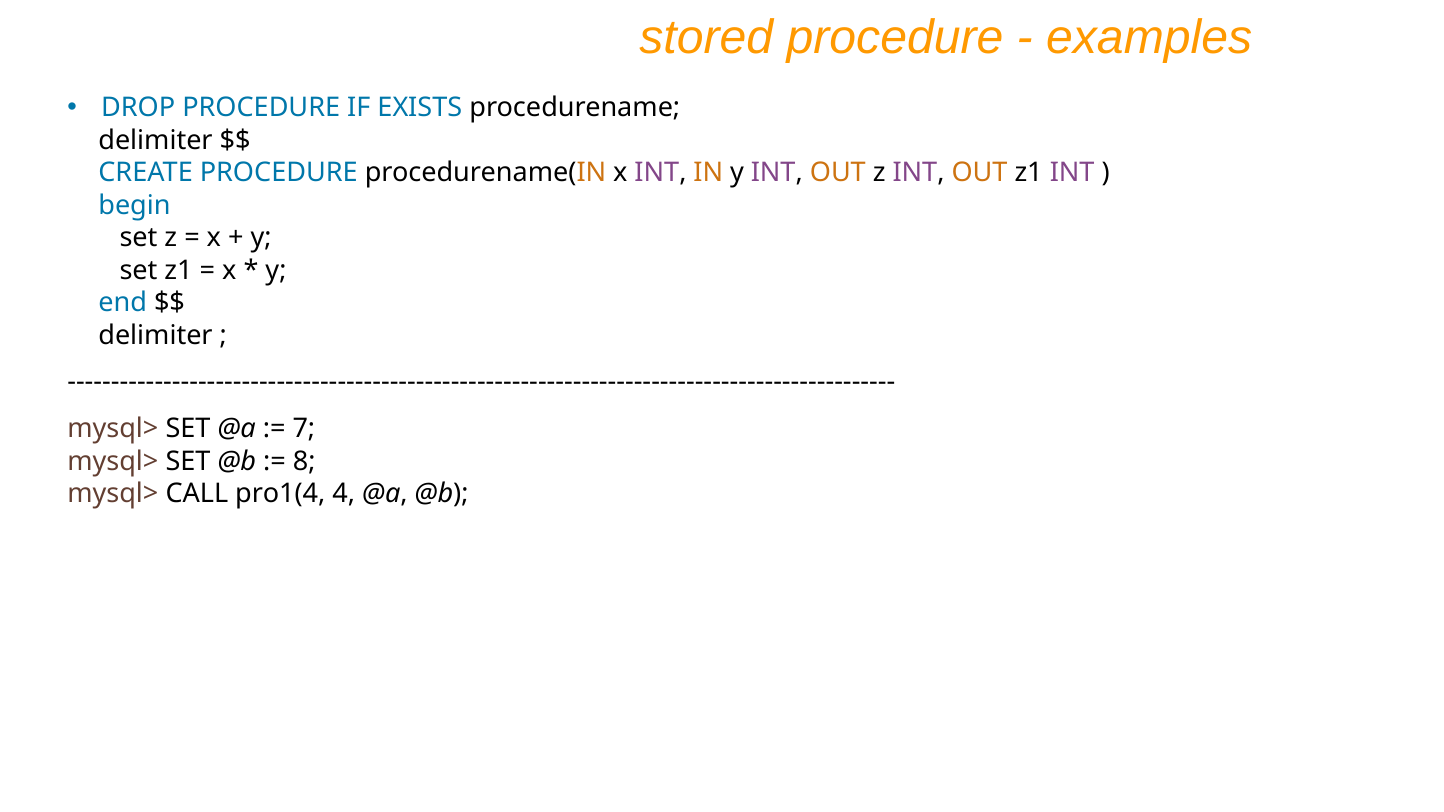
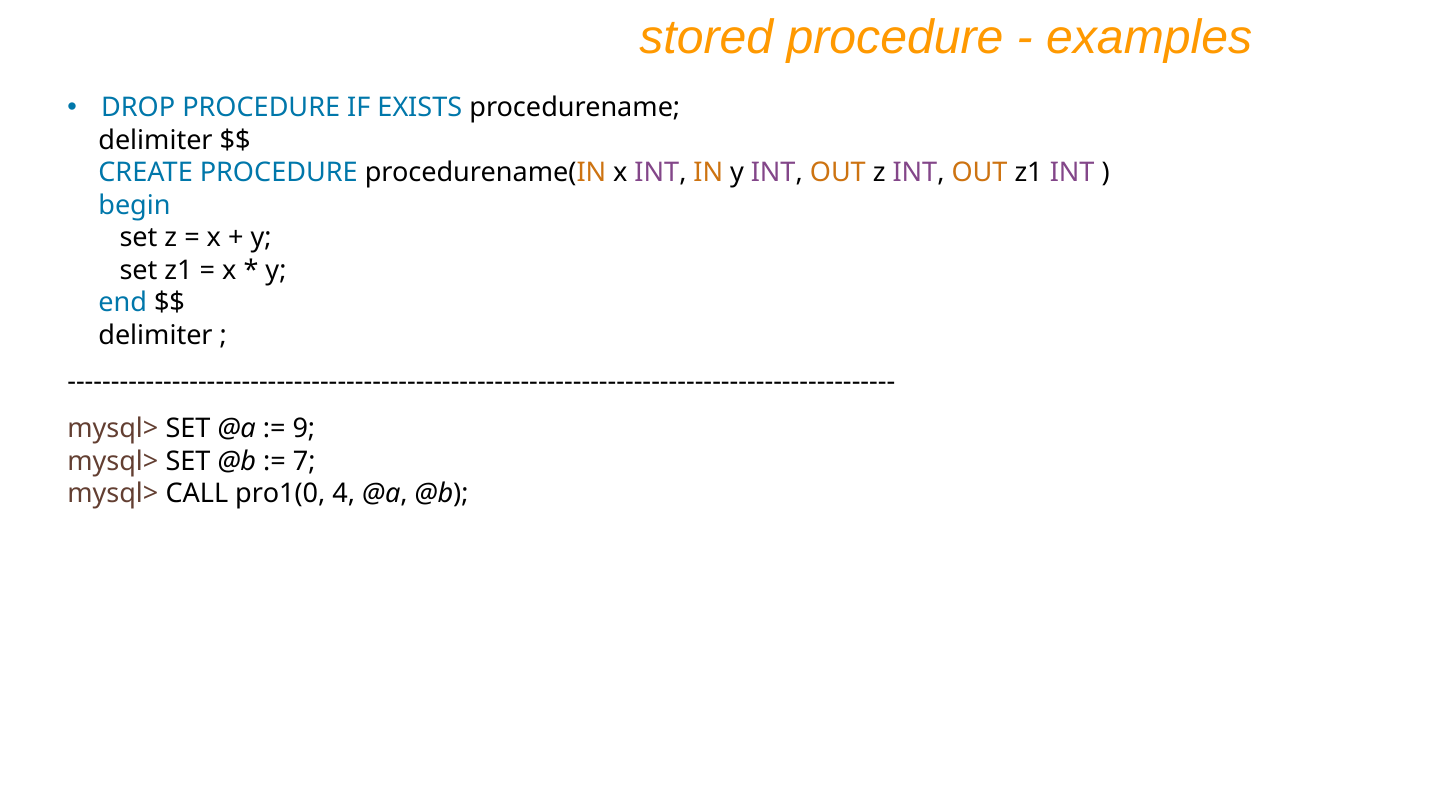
7: 7 -> 9 (304, 429)
8: 8 -> 7 (304, 462)
pro1(4: pro1(4 -> pro1(0 (280, 494)
